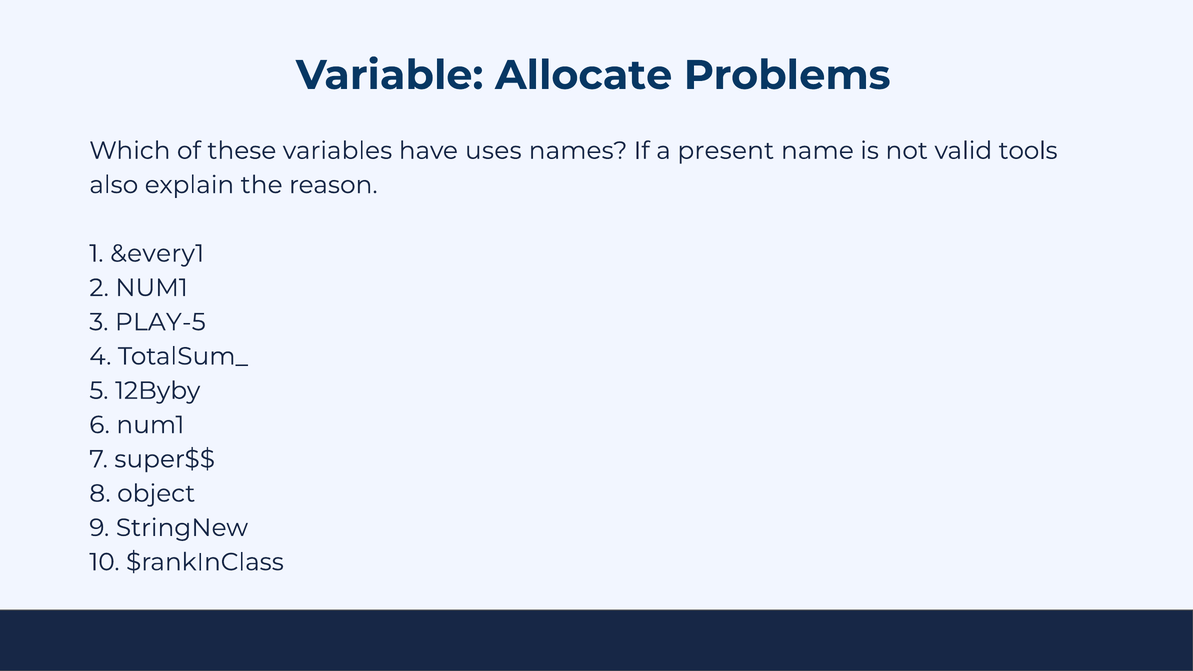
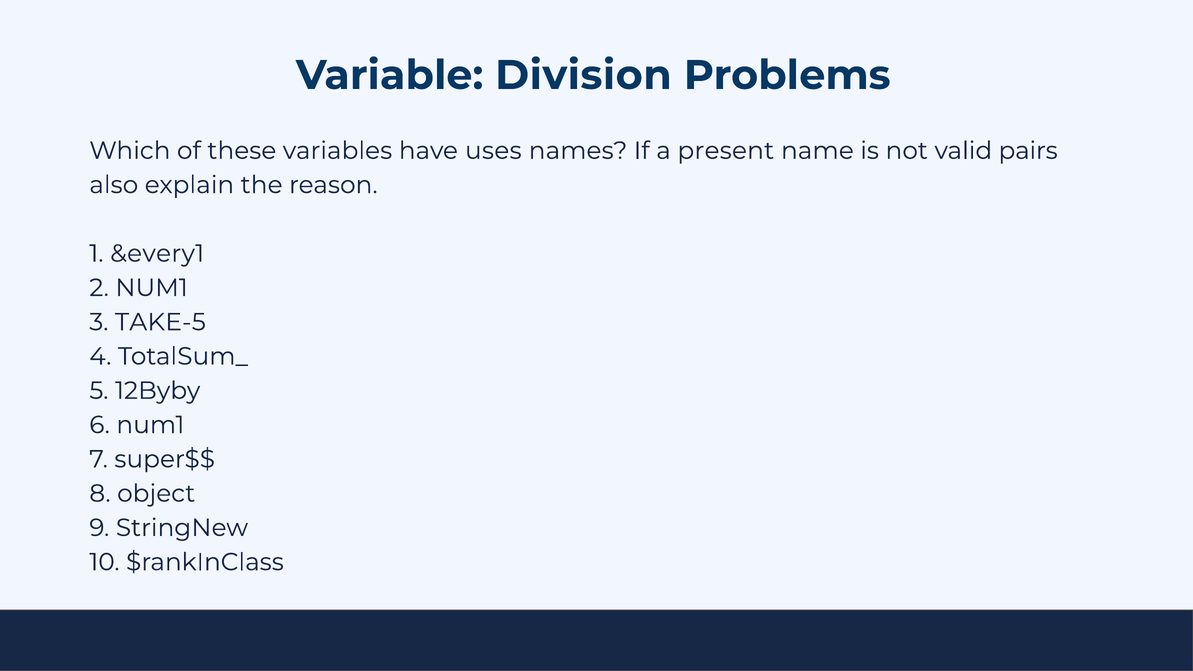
Allocate: Allocate -> Division (583, 75)
tools: tools -> pairs (1028, 151)
PLAY-5: PLAY-5 -> TAKE-5 (160, 322)
